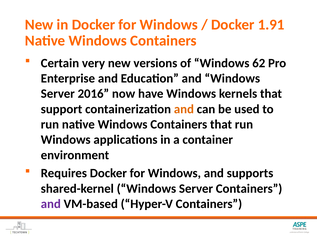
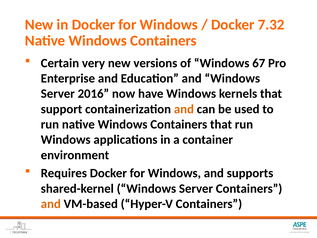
1.91: 1.91 -> 7.32 (271, 25)
62: 62 -> 67 (259, 63)
and colour: purple -> orange (51, 204)
